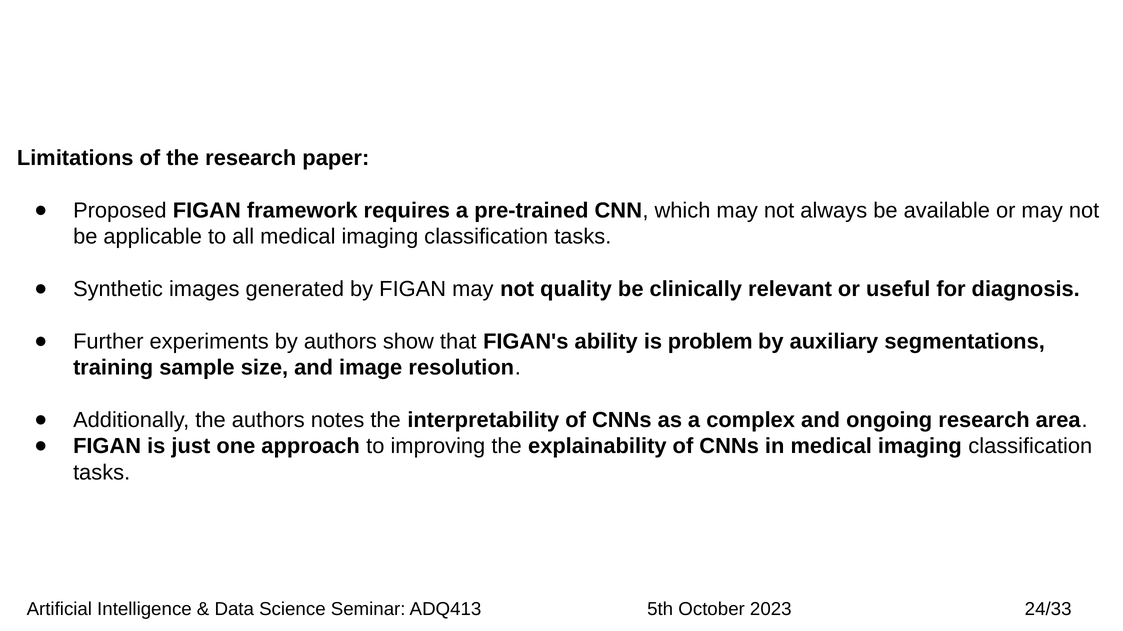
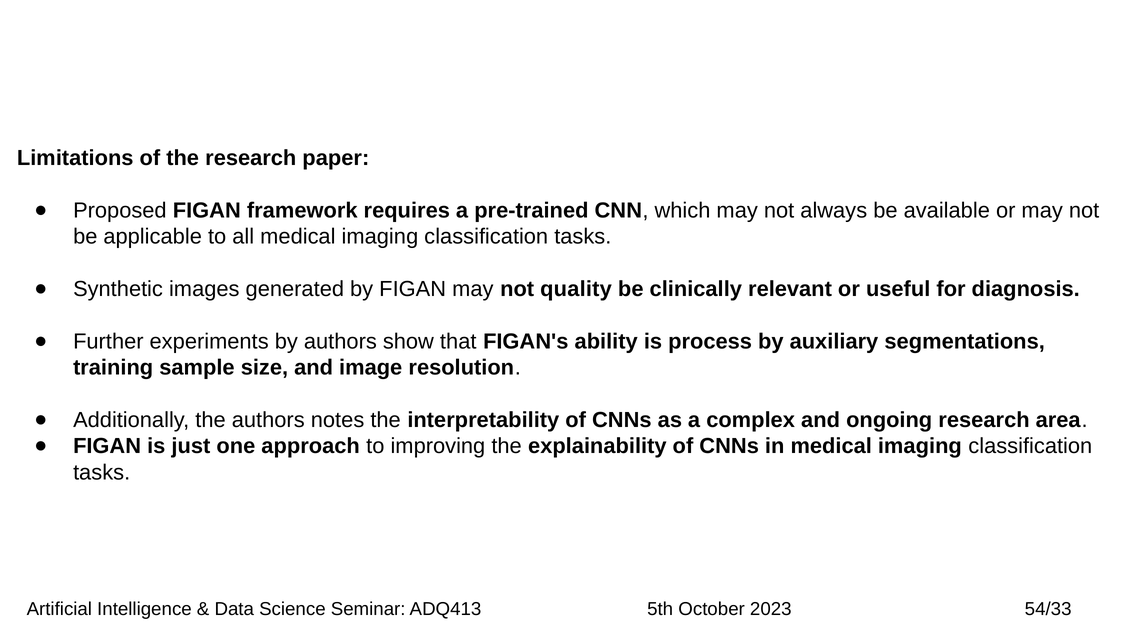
problem: problem -> process (710, 342)
24/33: 24/33 -> 54/33 (1048, 610)
